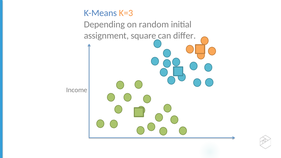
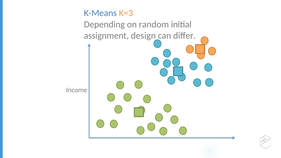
square: square -> design (143, 36)
